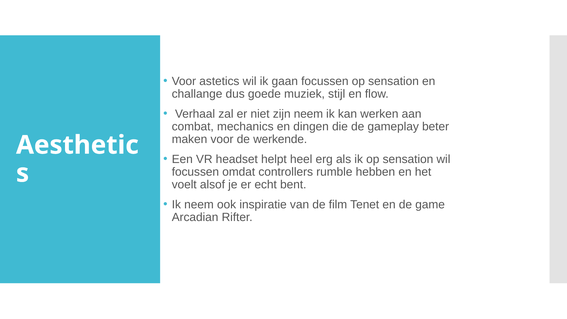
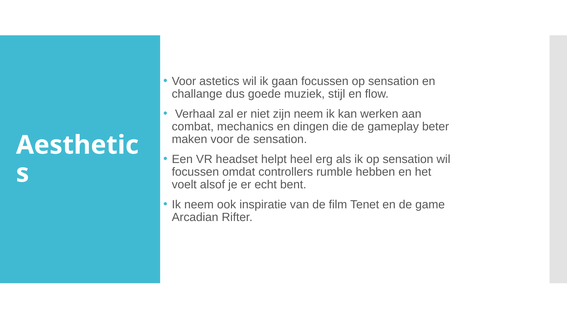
de werkende: werkende -> sensation (280, 139)
